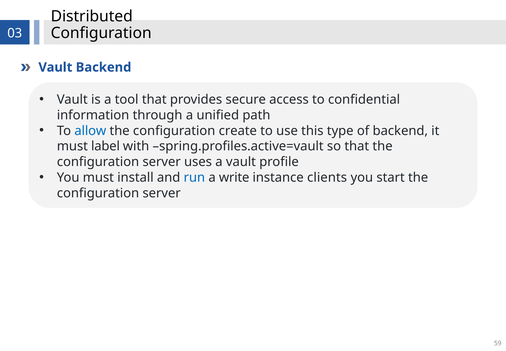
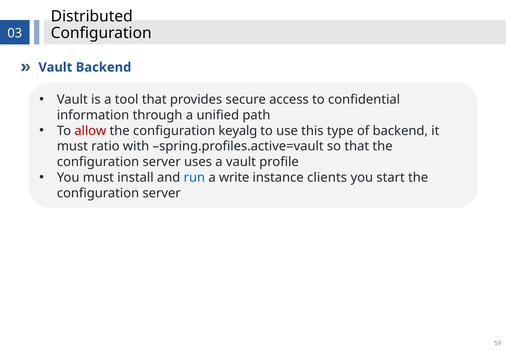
allow colour: blue -> red (90, 130)
create: create -> keyalg (238, 130)
label: label -> ratio (105, 146)
